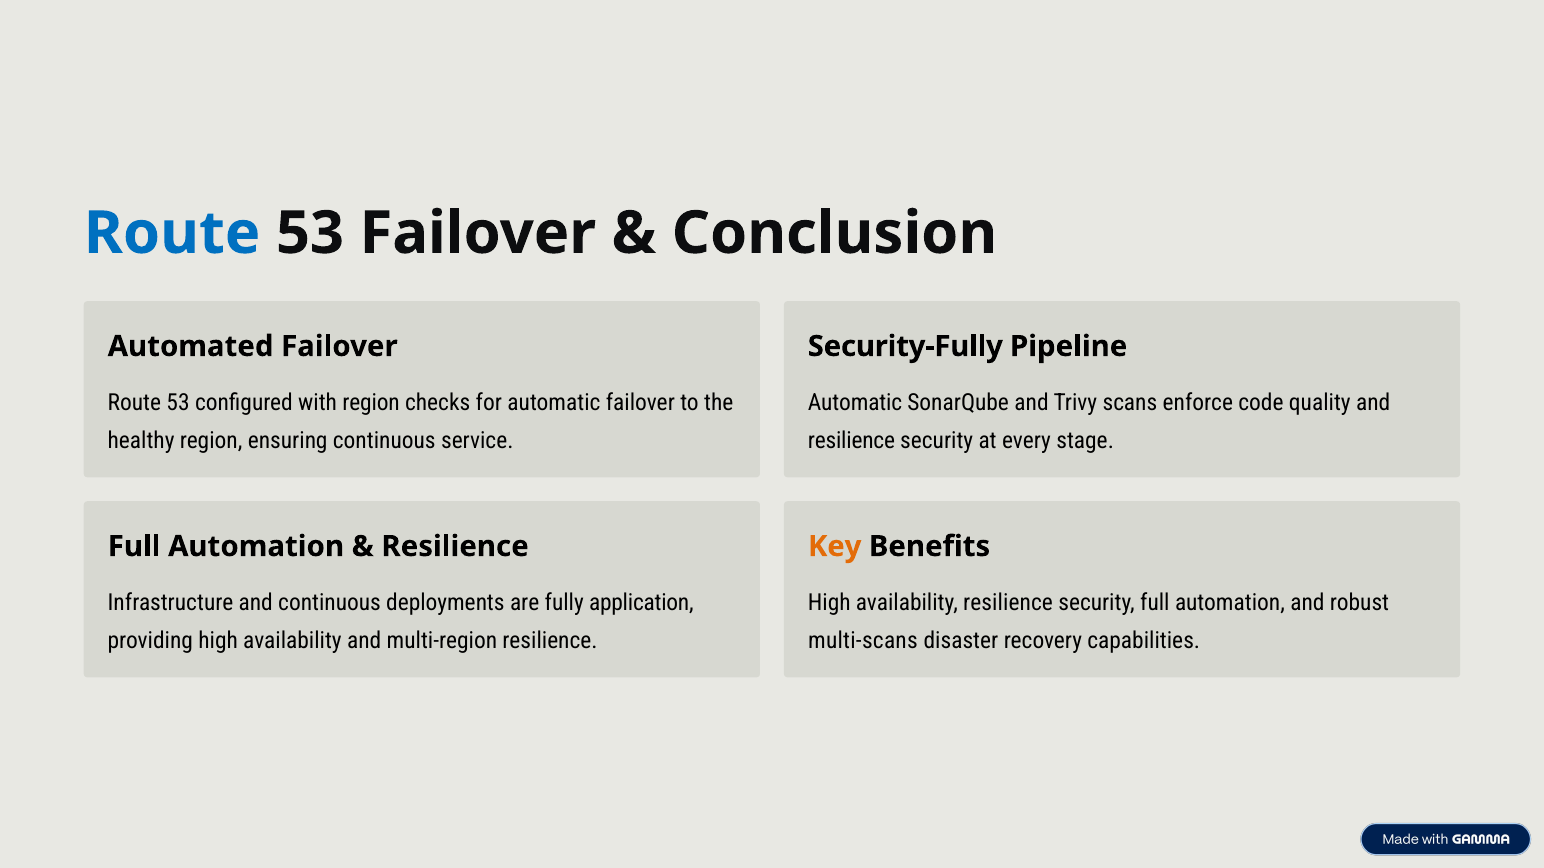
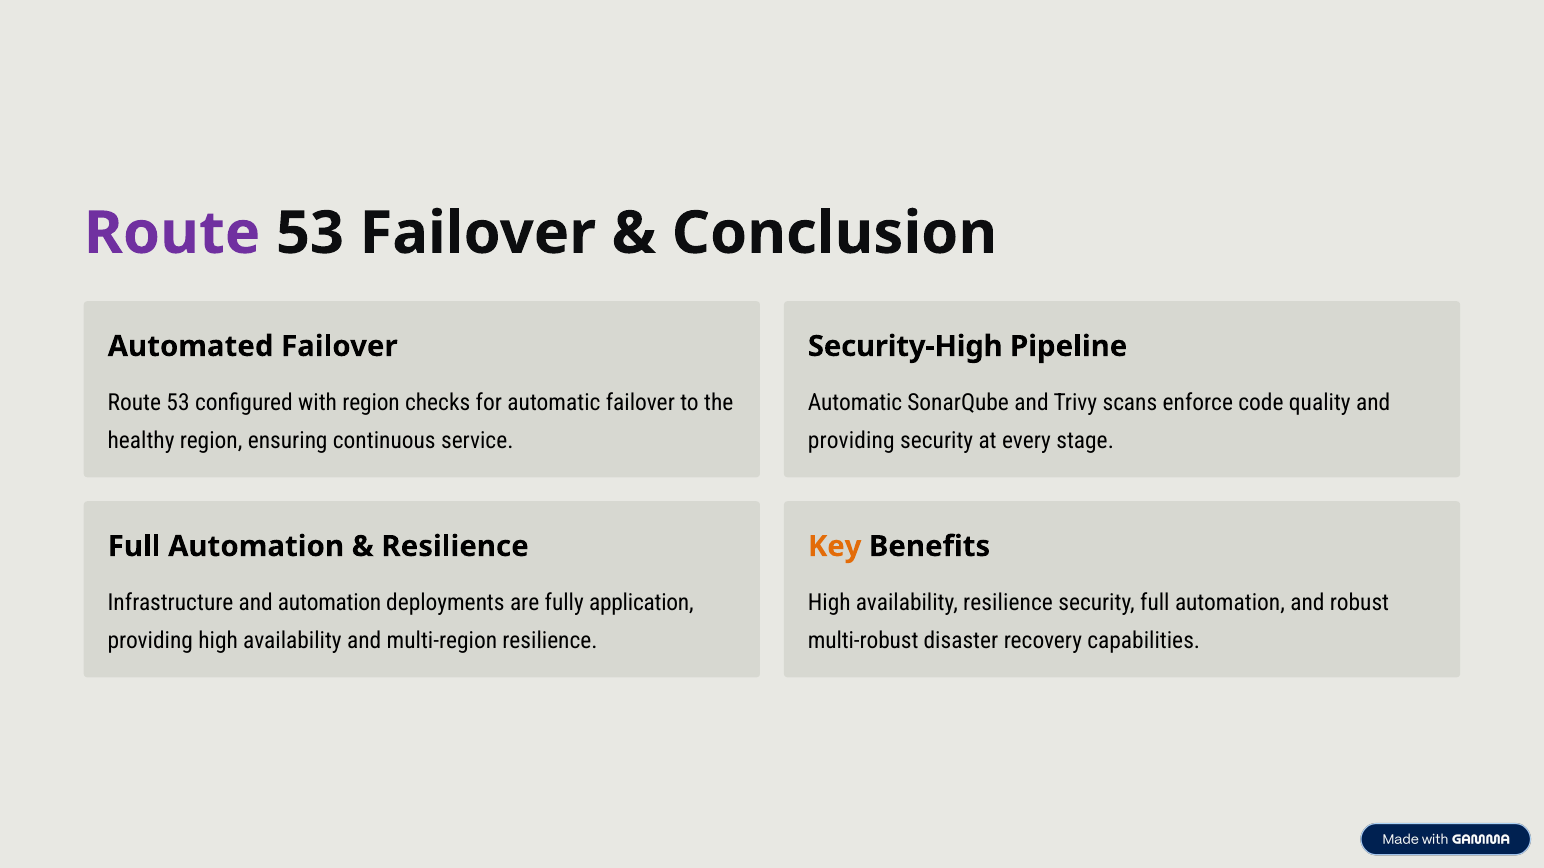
Route colour: blue -> purple (172, 233)
Security-Fully: Security-Fully -> Security-High (905, 347)
resilience: resilience -> providing (851, 441)
and continuous: continuous -> automation (330, 603)
multi-scans: multi-scans -> multi-robust (863, 641)
